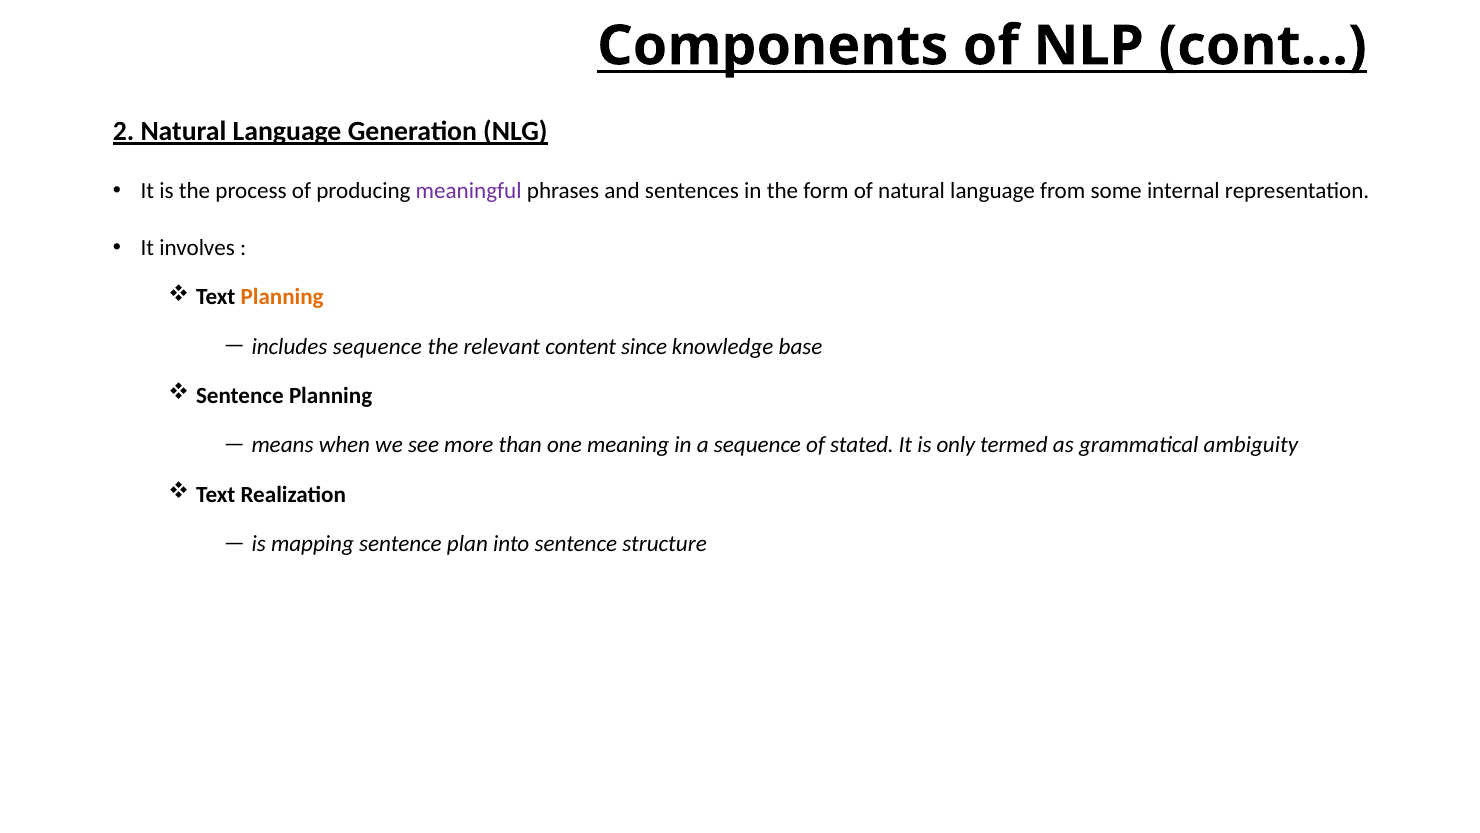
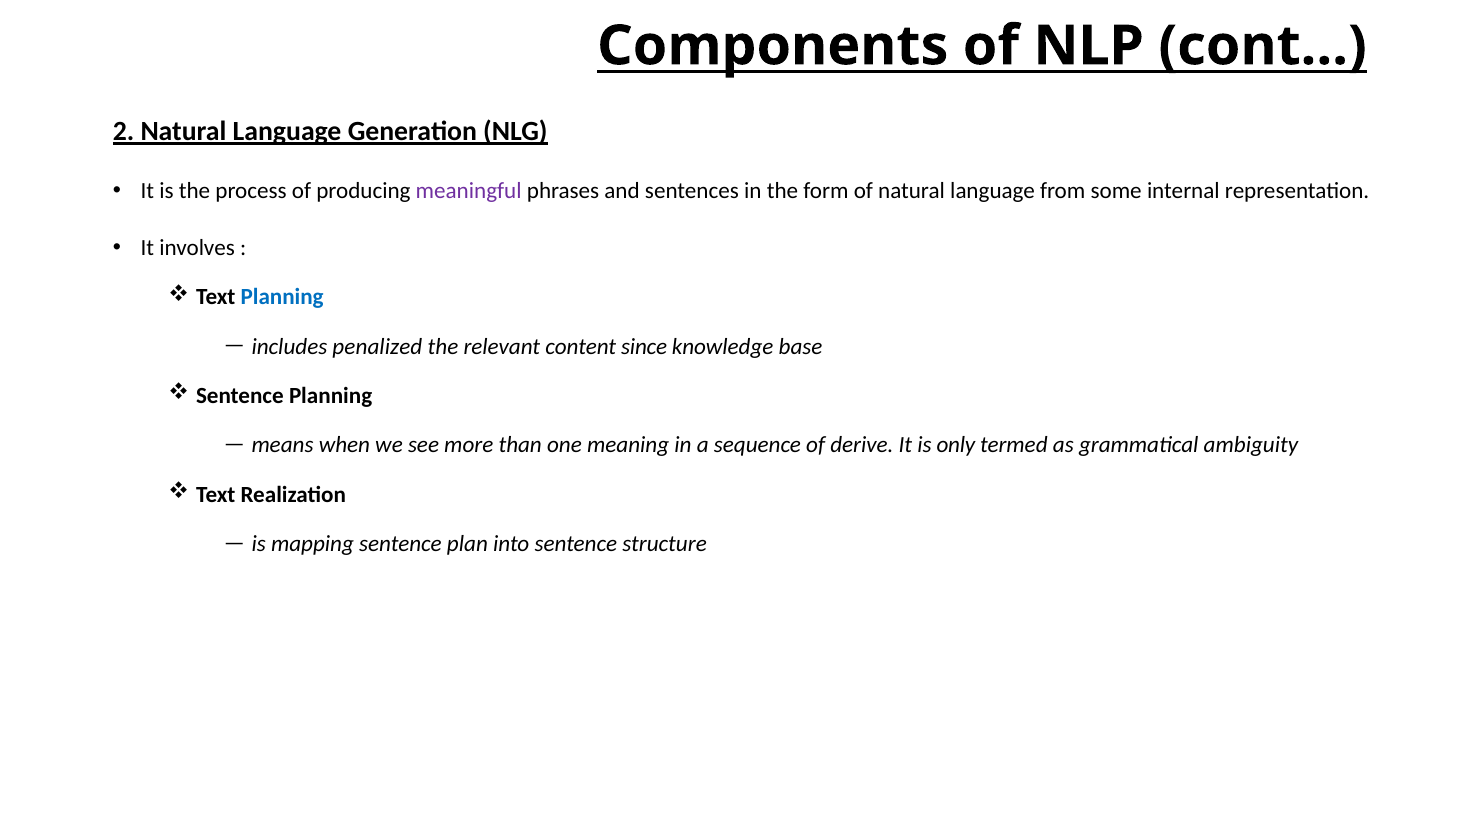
Planning colour: orange -> blue (282, 297)
includes sequence: sequence -> penalized (377, 346)
stated: stated -> derive (862, 445)
